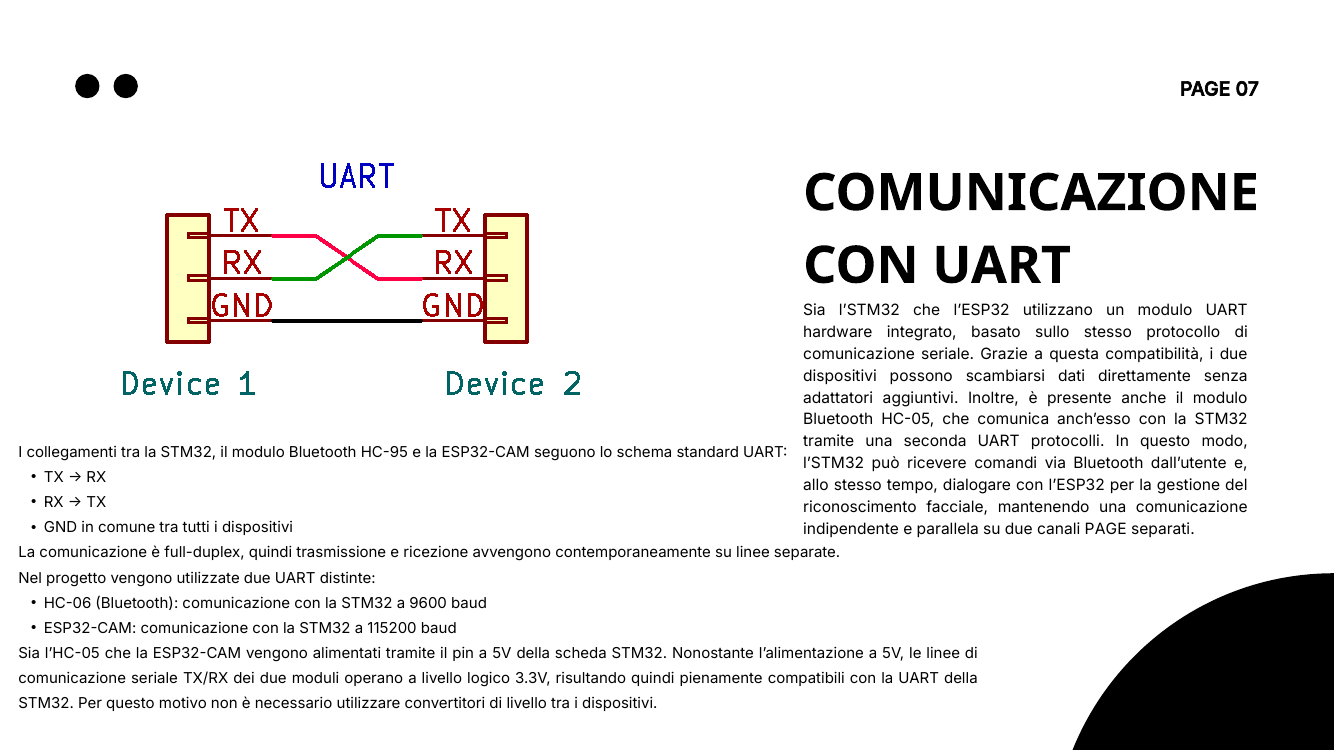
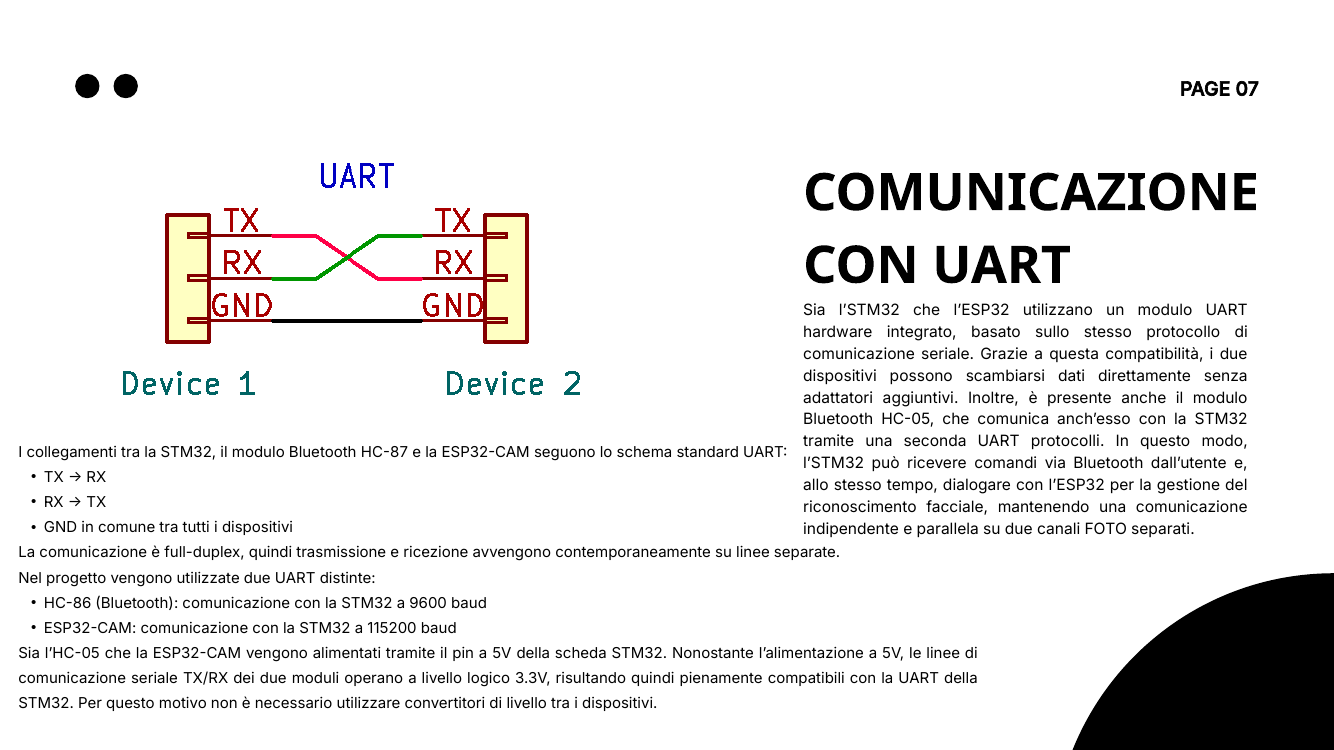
HC-95: HC-95 -> HC-87 (384, 453)
canali PAGE: PAGE -> FOTO (1106, 529)
HC-06: HC-06 -> HC-86 (68, 603)
